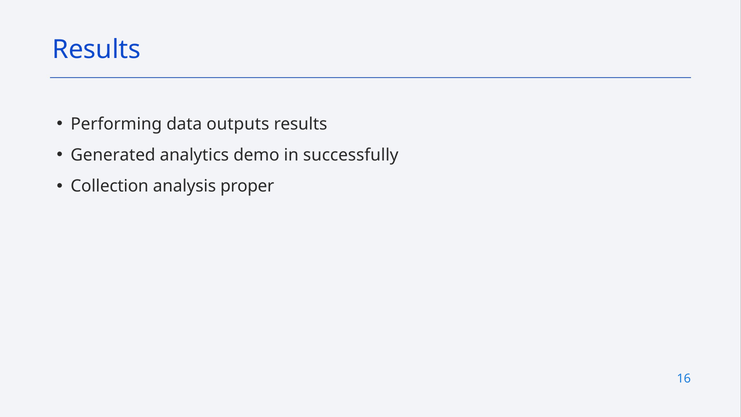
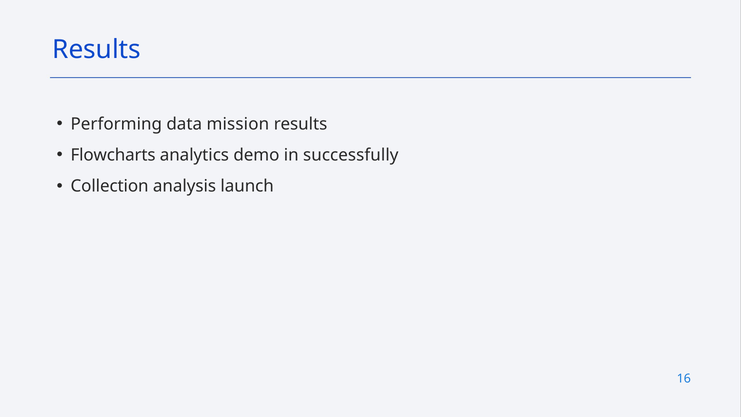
outputs: outputs -> mission (238, 124)
Generated: Generated -> Flowcharts (113, 155)
proper: proper -> launch (247, 186)
